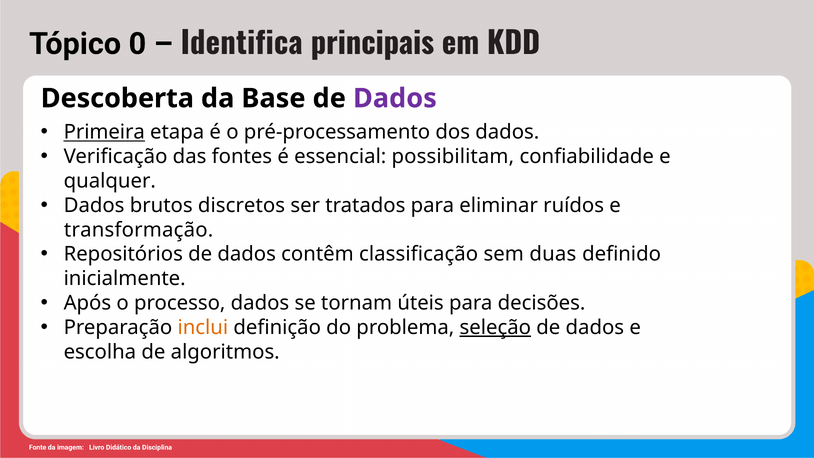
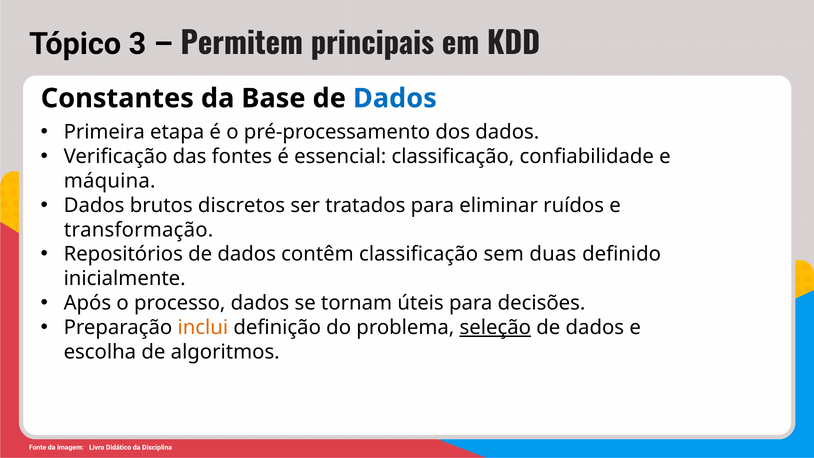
0: 0 -> 3 (137, 44)
Identifica: Identifica -> Permitem (242, 44)
Descoberta: Descoberta -> Constantes (117, 98)
Dados colour: purple -> blue (395, 98)
Primeira underline: present -> none (104, 132)
essencial possibilitam: possibilitam -> classificação (453, 157)
qualquer: qualquer -> máquina (110, 181)
